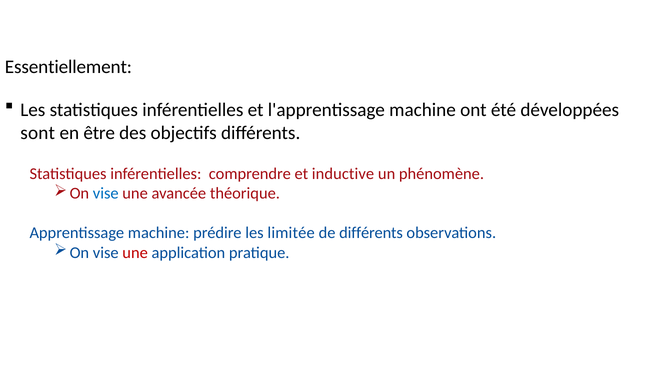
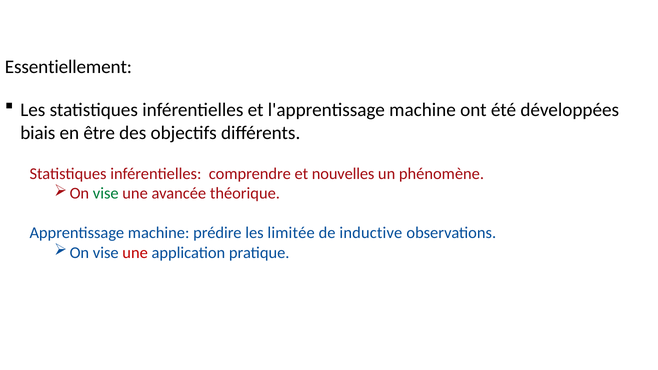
sont: sont -> biais (38, 133)
inductive: inductive -> nouvelles (343, 174)
vise colour: blue -> green (106, 193)
de différents: différents -> inductive (371, 233)
